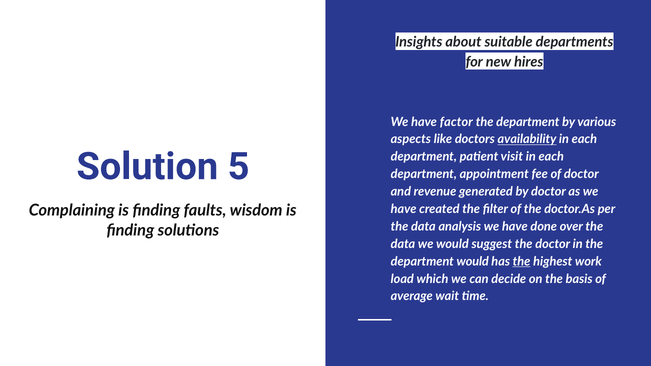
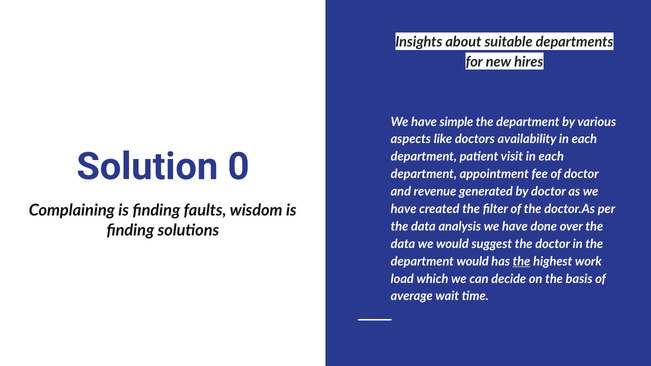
factor: factor -> simple (456, 122)
availability underline: present -> none (527, 139)
5: 5 -> 0 (239, 167)
